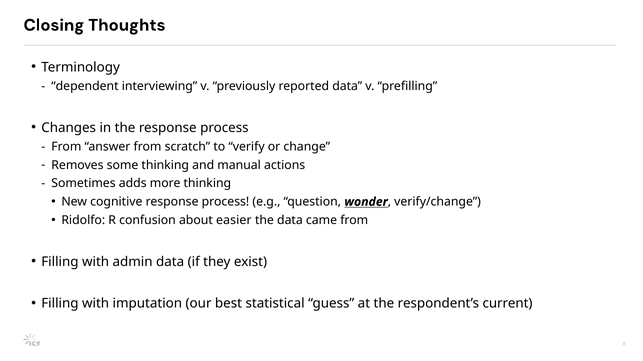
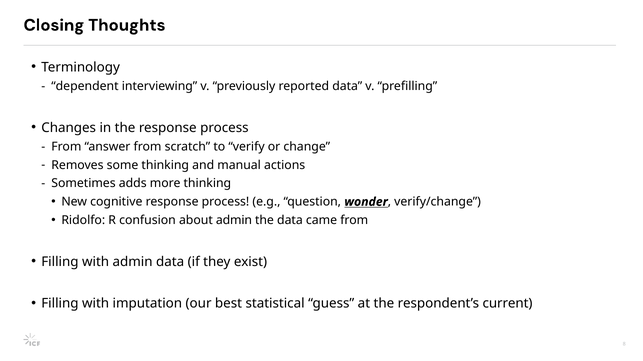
about easier: easier -> admin (234, 221)
